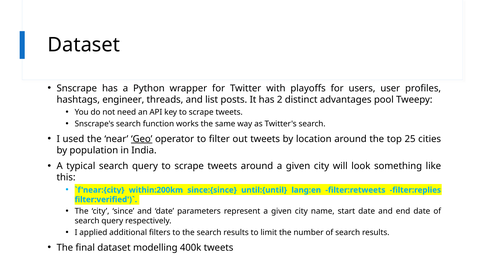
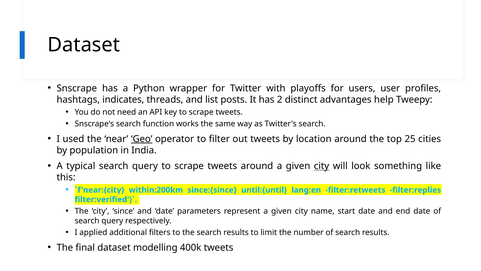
engineer: engineer -> indicates (123, 99)
pool: pool -> help (384, 99)
city underline: none -> present (322, 166)
